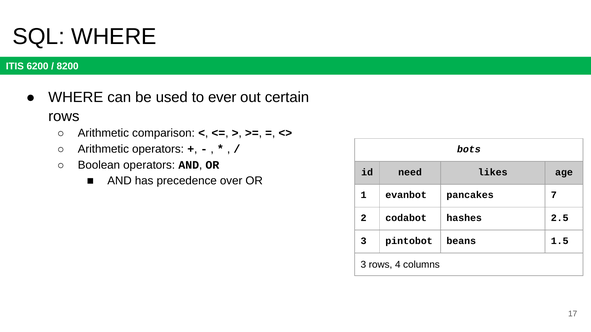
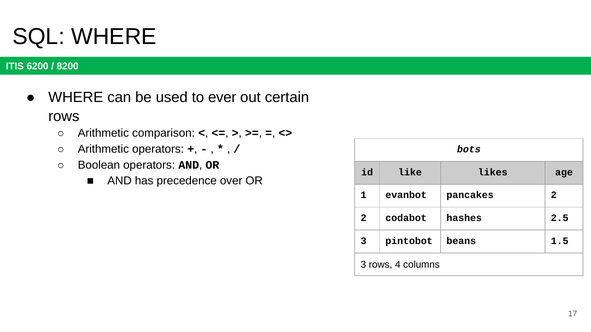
need: need -> like (410, 172)
pancakes 7: 7 -> 2 (554, 195)
